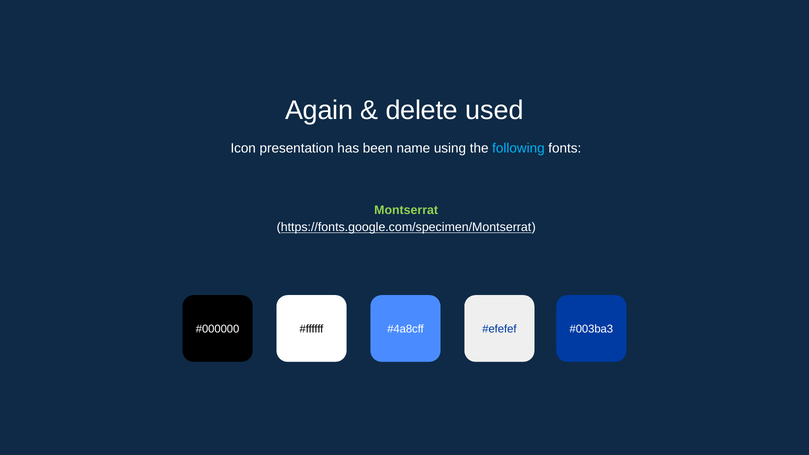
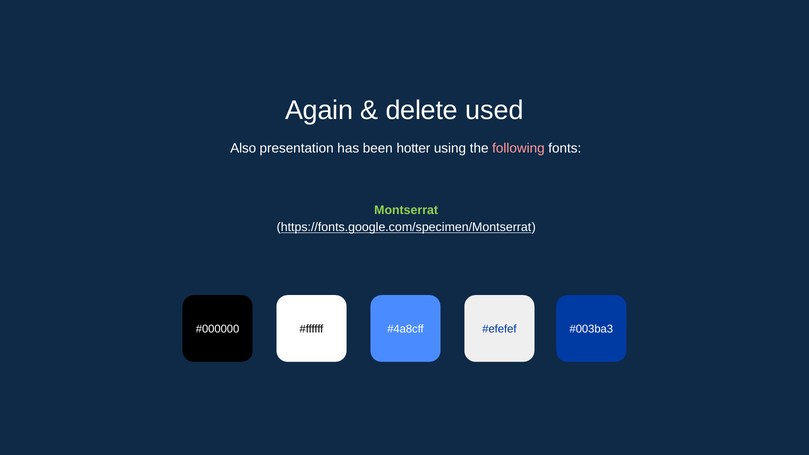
Icon: Icon -> Also (243, 149)
name: name -> hotter (413, 149)
following colour: light blue -> pink (518, 149)
